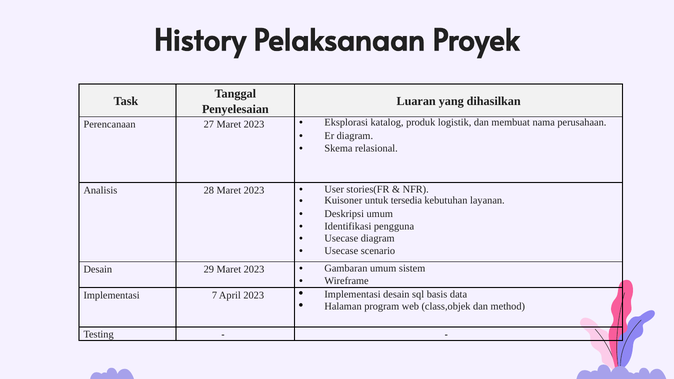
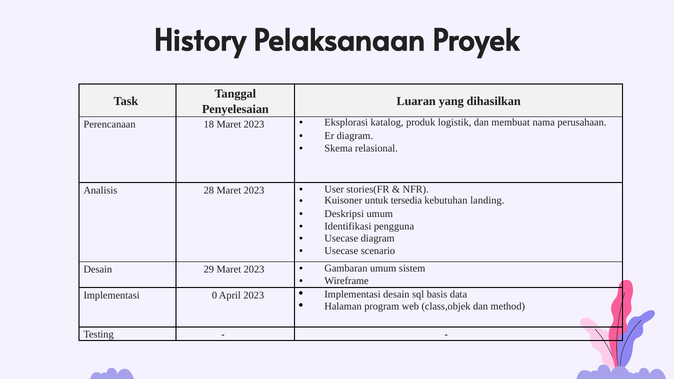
27: 27 -> 18 (209, 124)
layanan: layanan -> landing (487, 201)
7: 7 -> 0 (214, 295)
